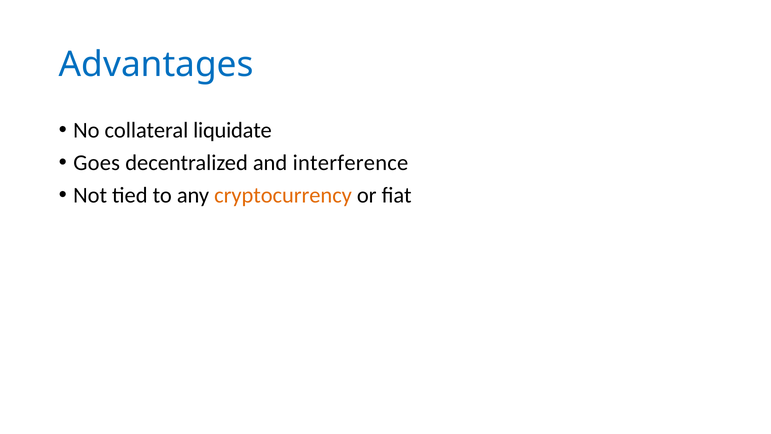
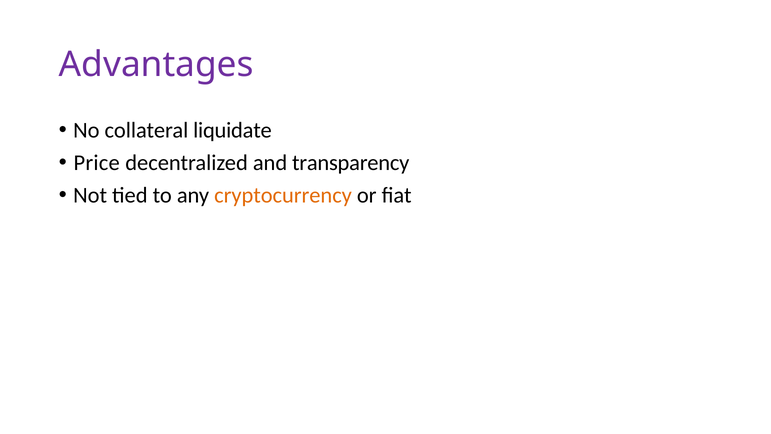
Advantages colour: blue -> purple (156, 65)
Goes: Goes -> Price (97, 163)
interference: interference -> transparency (351, 163)
